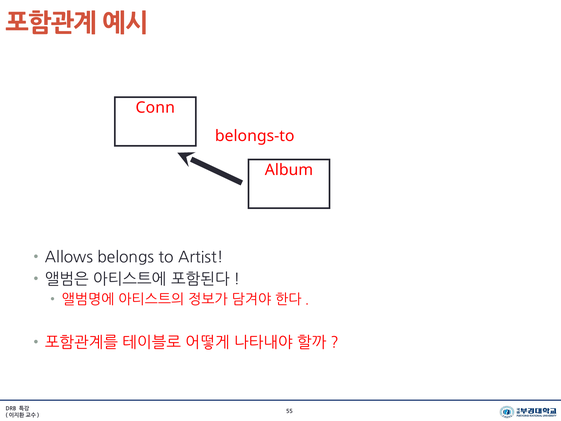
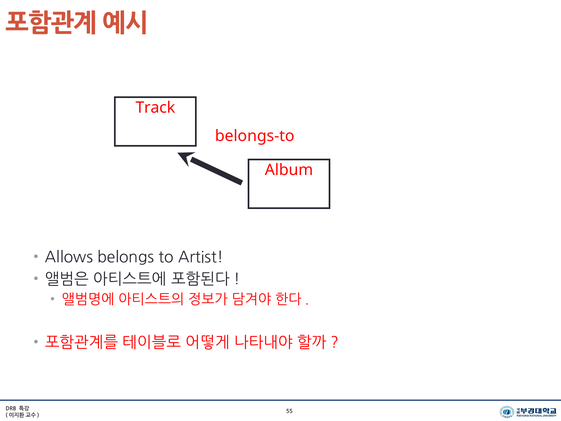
Conn: Conn -> Track (155, 108)
